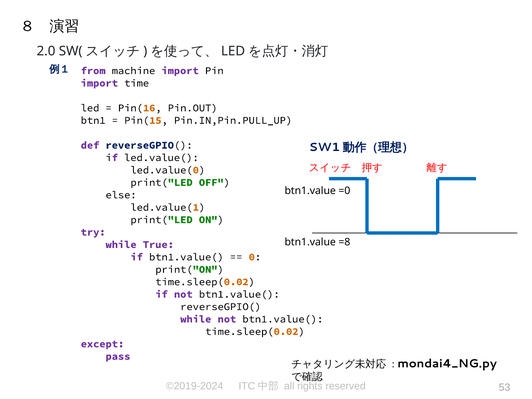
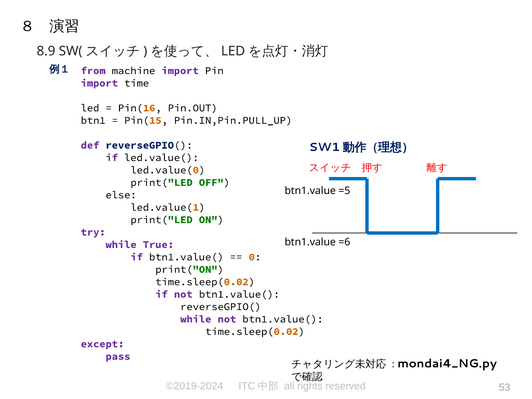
2.0: 2.0 -> 8.9 (46, 51)
=0: =0 -> =5 (344, 191)
=8: =8 -> =6 (344, 242)
